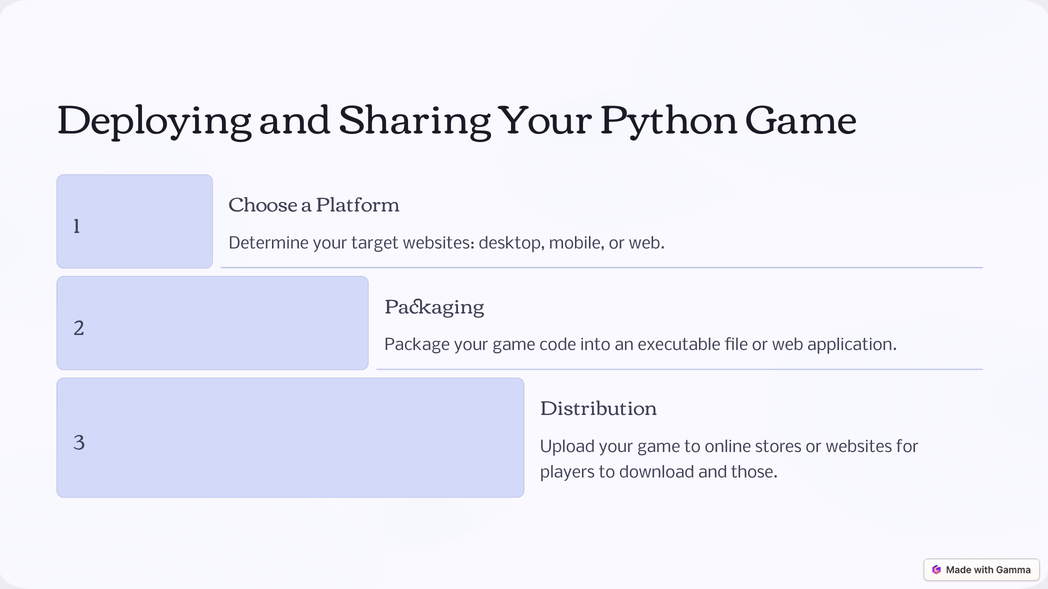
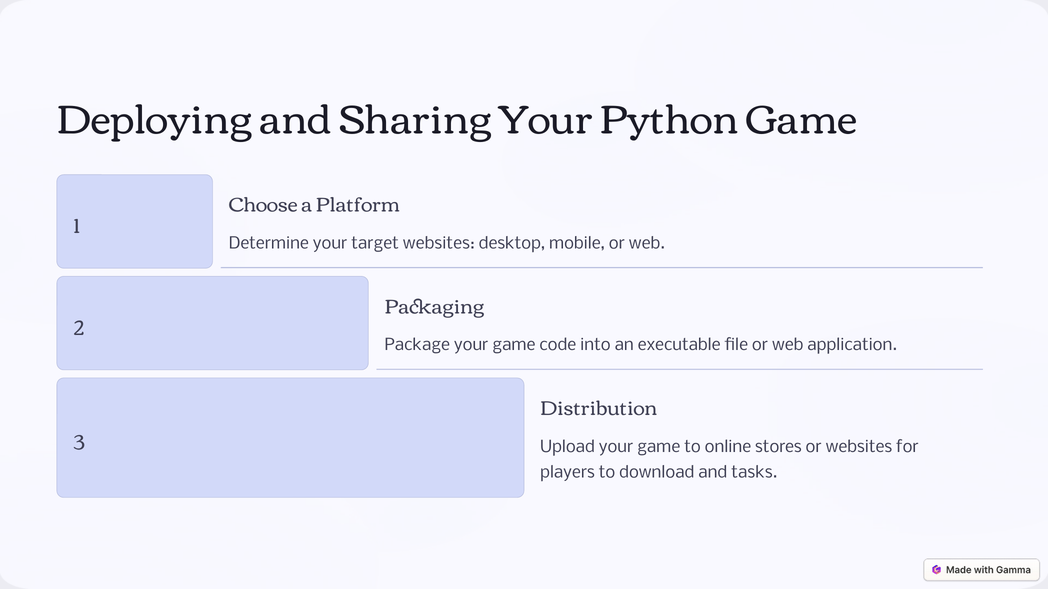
those: those -> tasks (754, 473)
